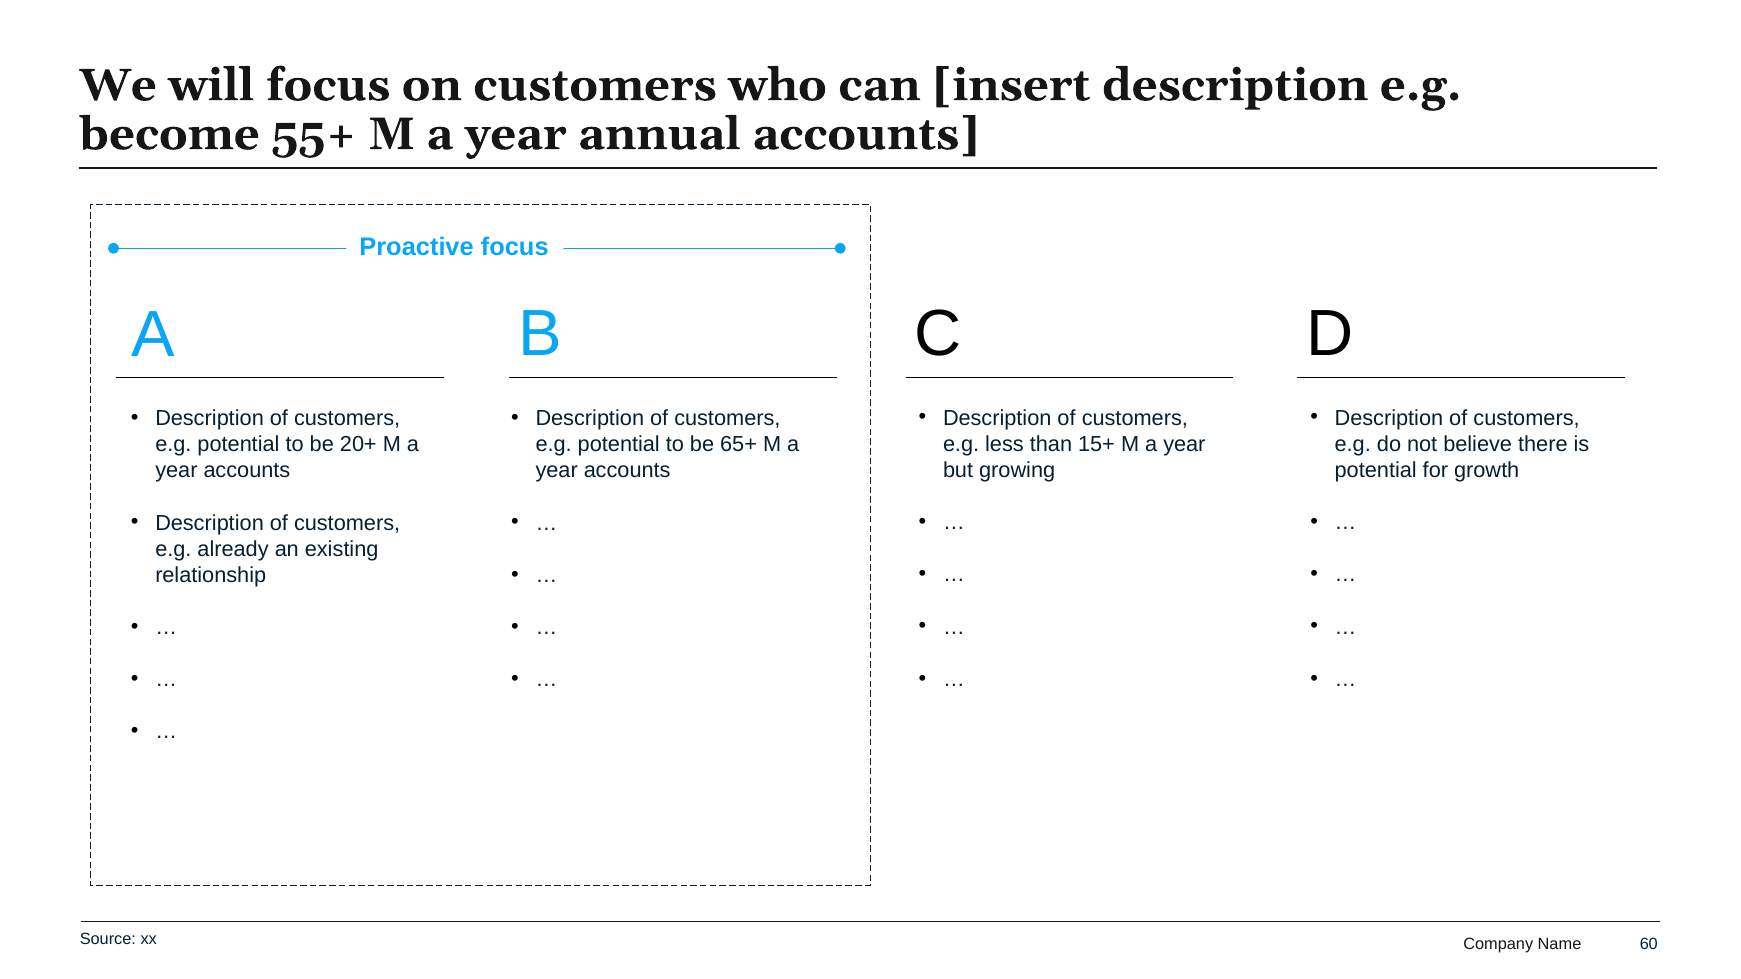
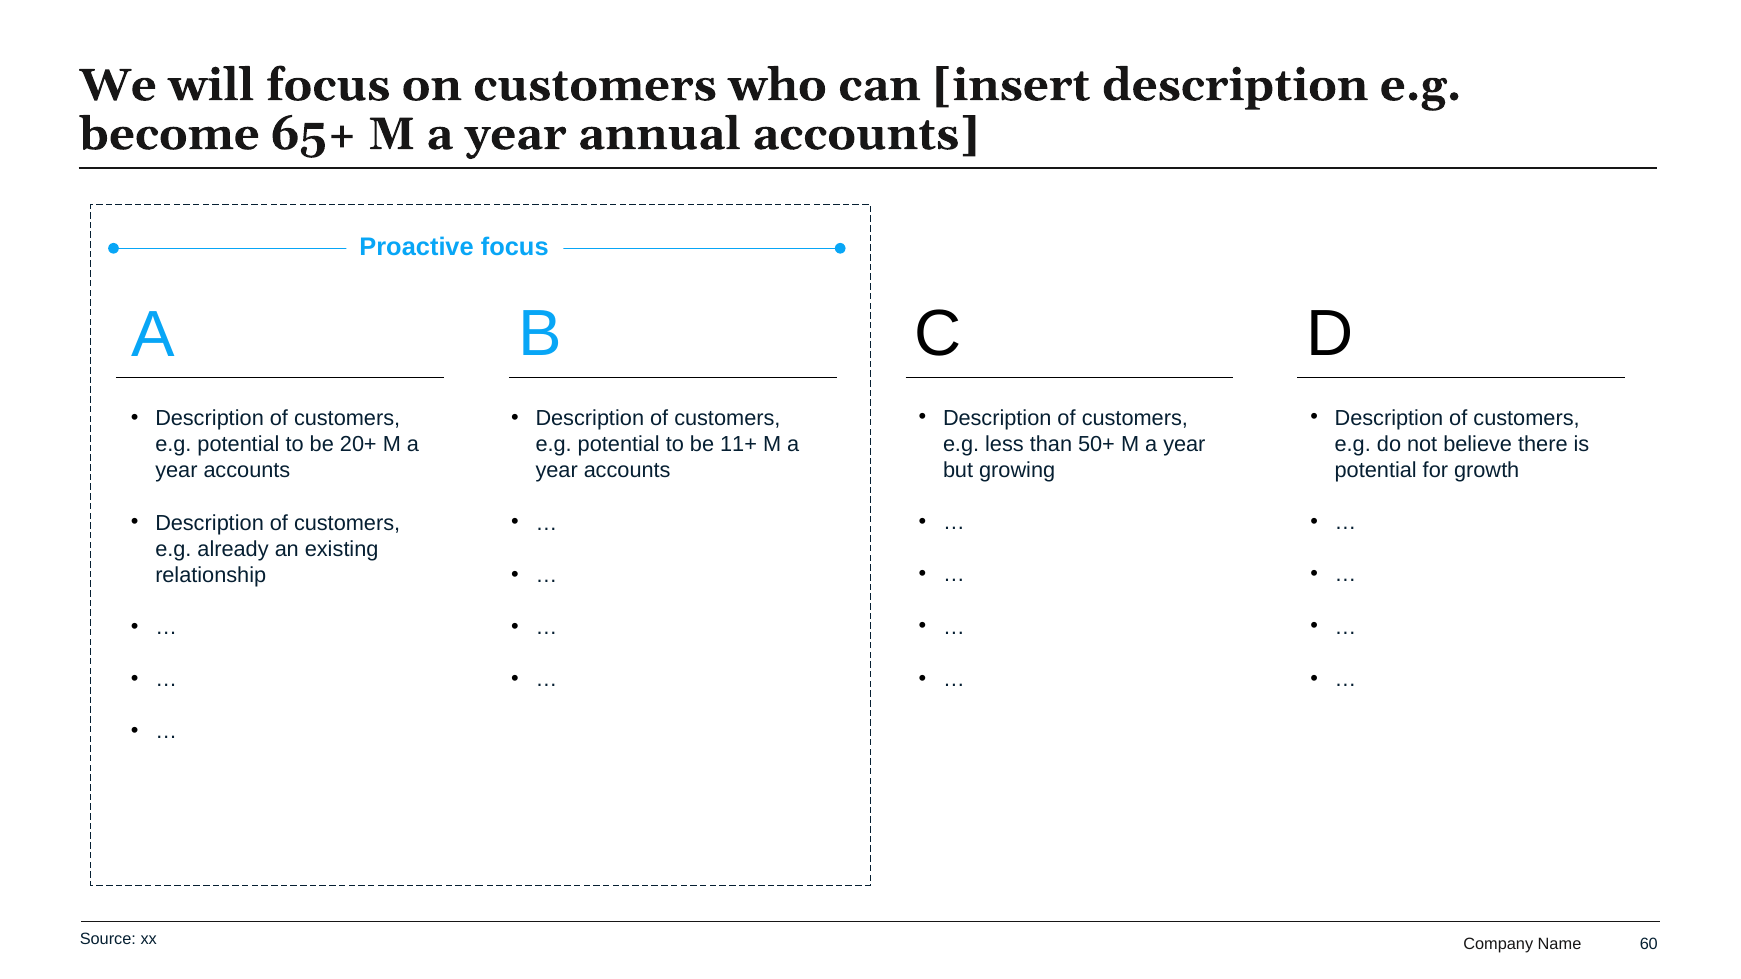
55+: 55+ -> 65+ (314, 134)
15+: 15+ -> 50+ (1097, 444)
65+: 65+ -> 11+ (739, 445)
